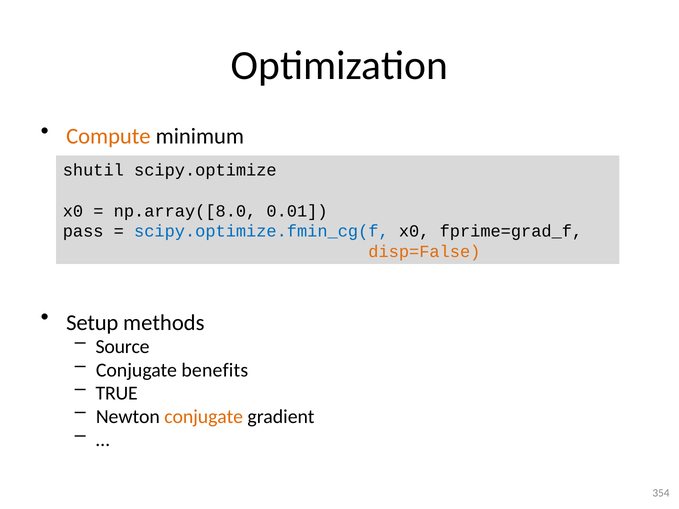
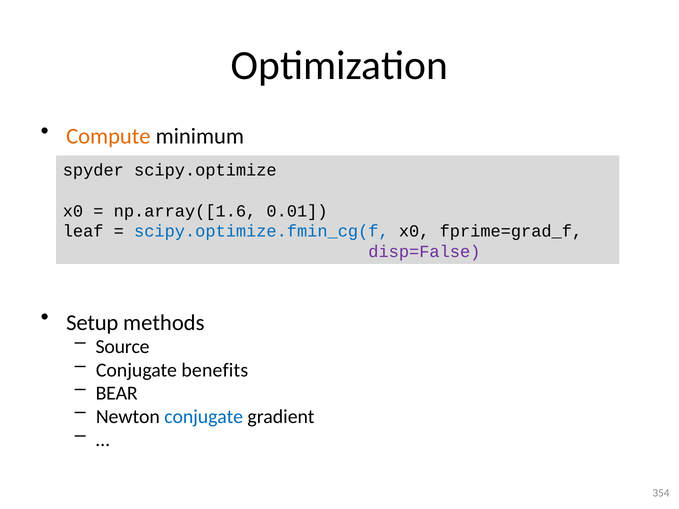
shutil: shutil -> spyder (93, 170)
np.array([8.0: np.array([8.0 -> np.array([1.6 (185, 211)
pass: pass -> leaf (83, 231)
disp=False colour: orange -> purple (424, 252)
TRUE: TRUE -> BEAR (117, 394)
conjugate colour: orange -> blue (204, 417)
